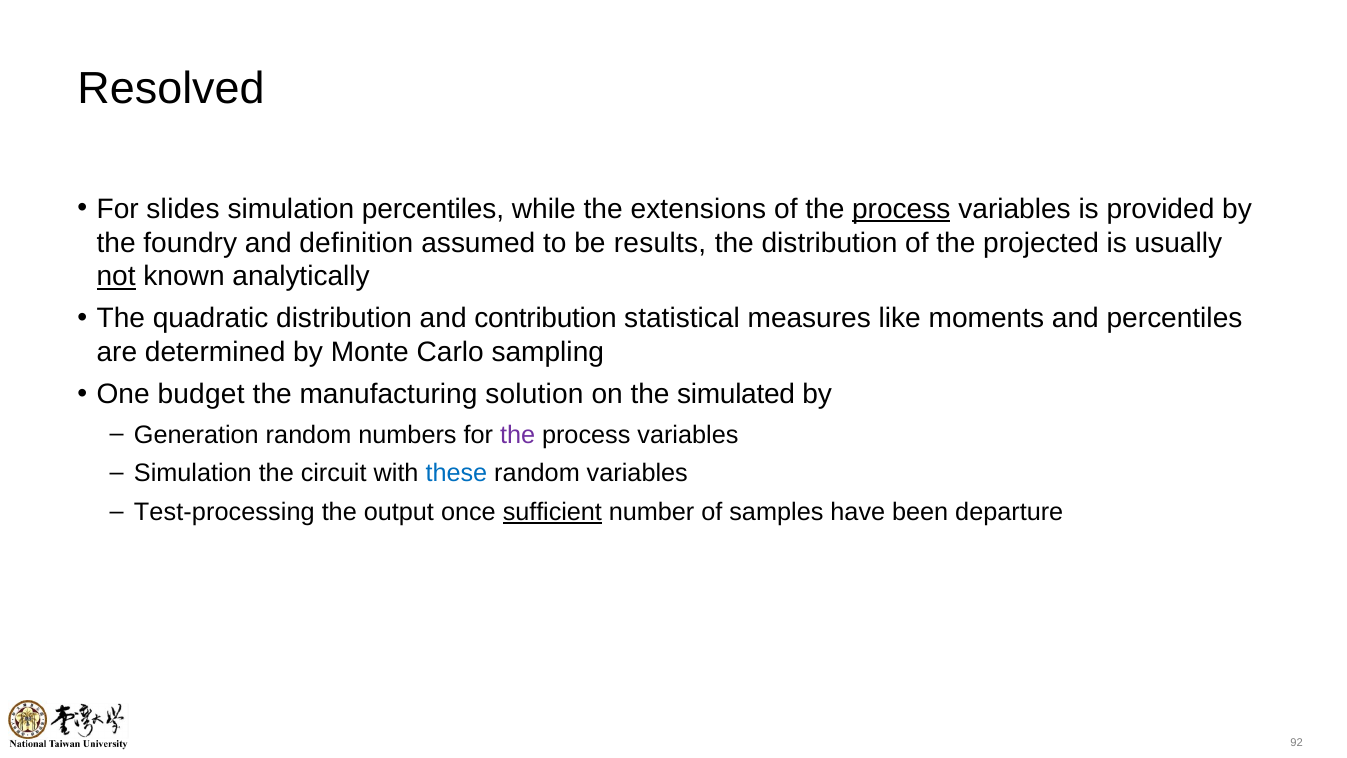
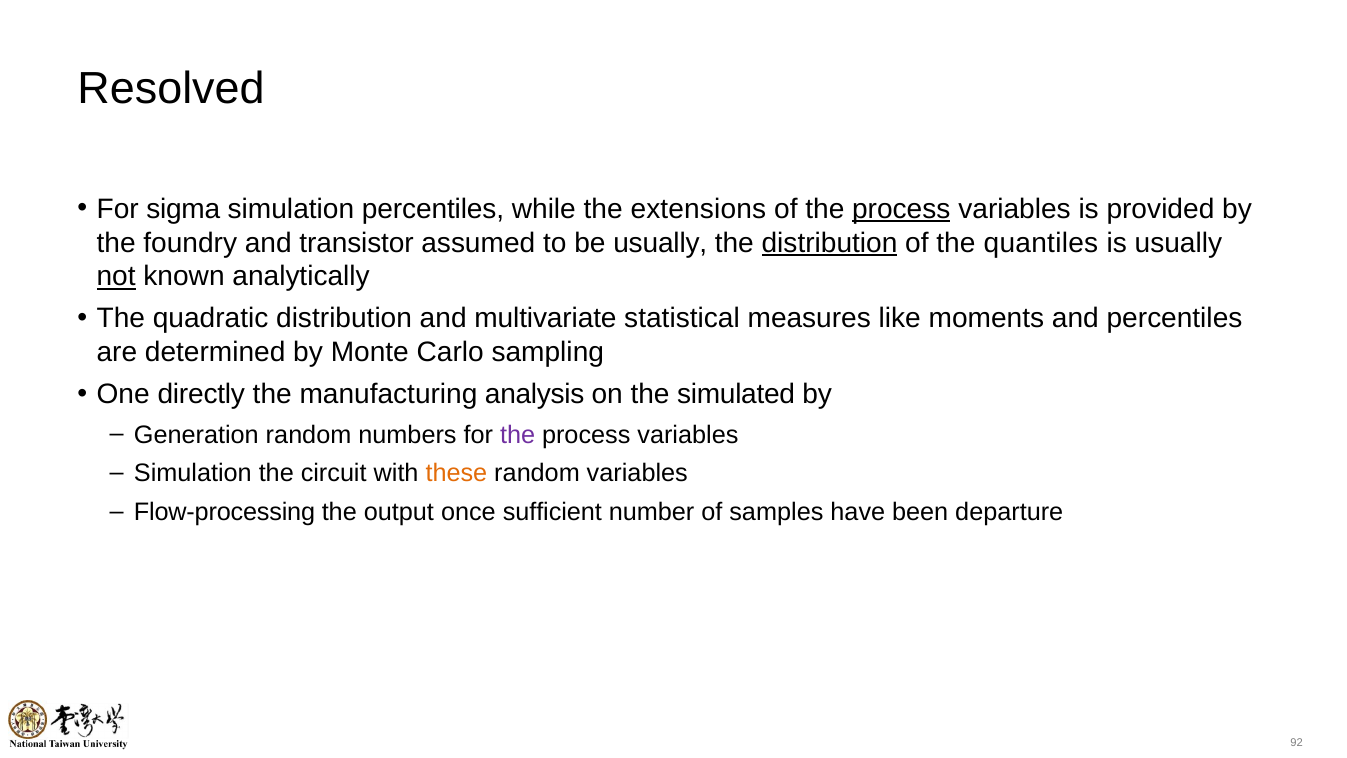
slides: slides -> sigma (183, 209)
definition: definition -> transistor (357, 243)
be results: results -> usually (660, 243)
distribution underline: none -> present (830, 243)
projected: projected -> quantiles (1041, 243)
contribution: contribution -> multivariate (545, 319)
budget: budget -> directly (201, 394)
solution: solution -> analysis (535, 394)
these colour: blue -> orange (456, 473)
Test-processing: Test-processing -> Flow-processing (225, 512)
sufficient underline: present -> none (552, 512)
